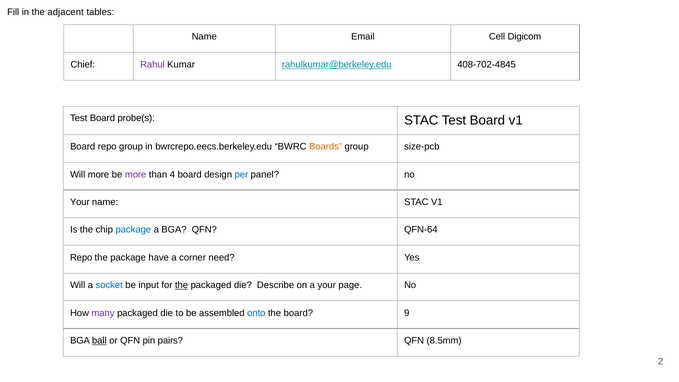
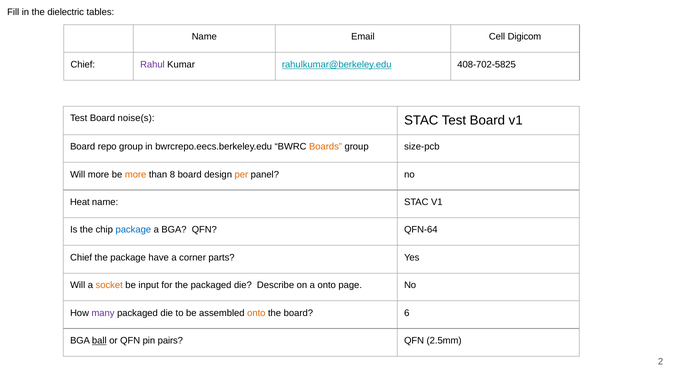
adjacent: adjacent -> dielectric (66, 12)
408-702-4845: 408-702-4845 -> 408-702-5825 (487, 65)
probe(s: probe(s -> noise(s (136, 118)
more colour: purple -> orange (136, 174)
4: 4 -> 8 (172, 174)
per colour: blue -> orange (241, 174)
Your: Your -> Heat (80, 202)
Repo: Repo -> Chief (81, 258)
need: need -> parts (222, 258)
socket colour: blue -> orange (109, 285)
the underline: present -> none (182, 285)
a your: your -> onto (327, 285)
onto colour: blue -> orange (256, 313)
9: 9 -> 6 (407, 313)
8.5mm: 8.5mm -> 2.5mm (444, 341)
